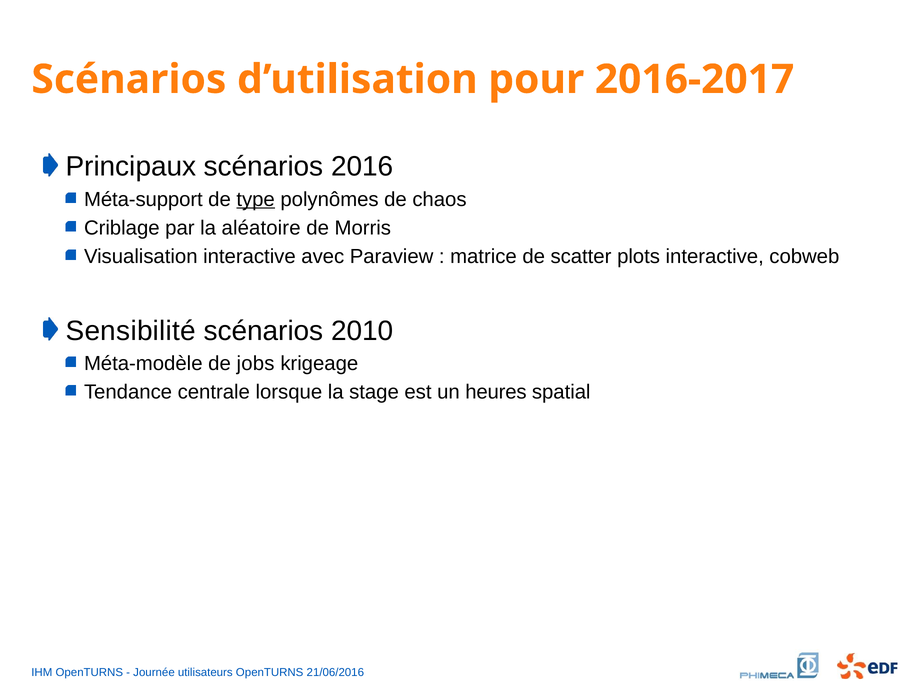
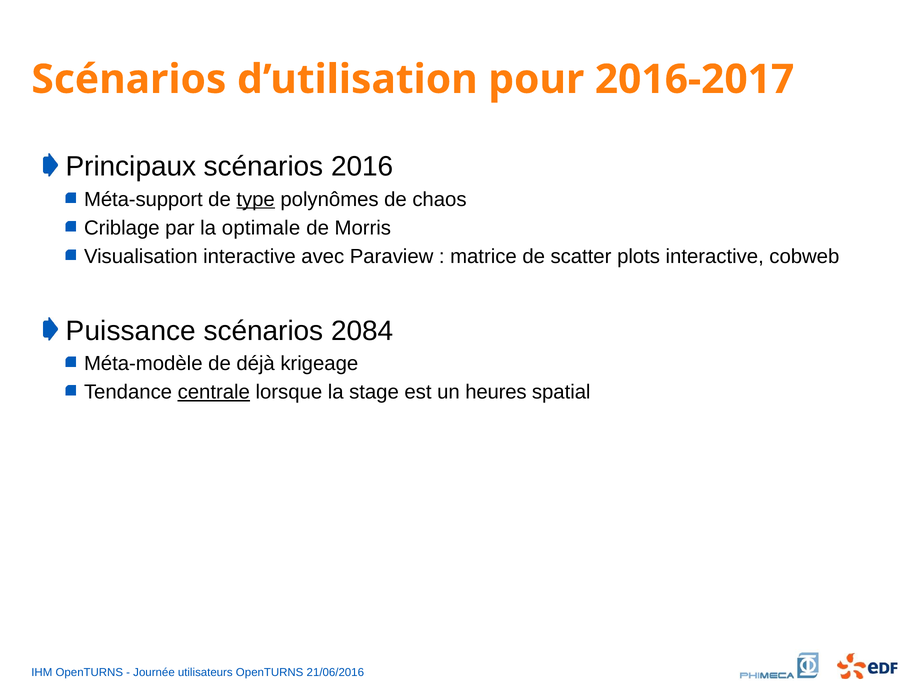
aléatoire: aléatoire -> optimale (261, 228)
Sensibilité: Sensibilité -> Puissance (131, 331)
2010: 2010 -> 2084 (362, 331)
jobs: jobs -> déjà (256, 363)
centrale underline: none -> present (214, 392)
